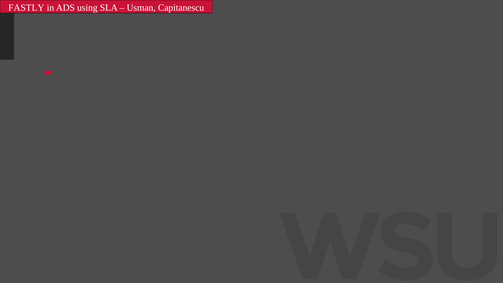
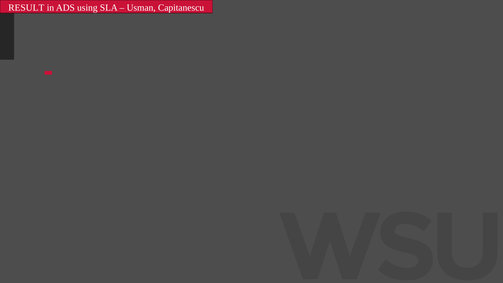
FASTLY: FASTLY -> RESULT (26, 8)
